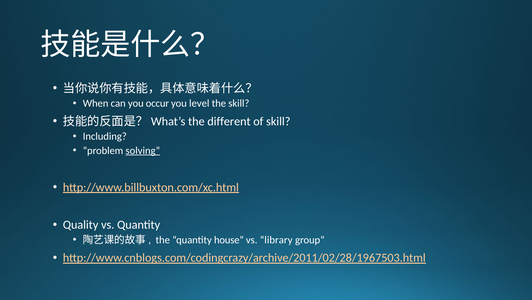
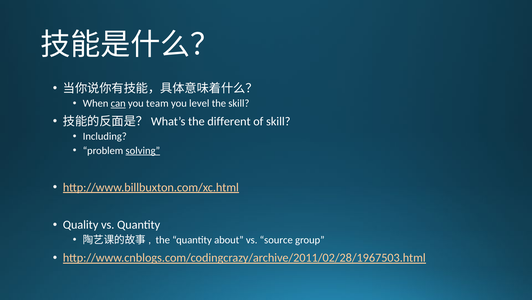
can underline: none -> present (118, 103)
occur: occur -> team (157, 103)
house: house -> about (229, 239)
library: library -> source (276, 239)
